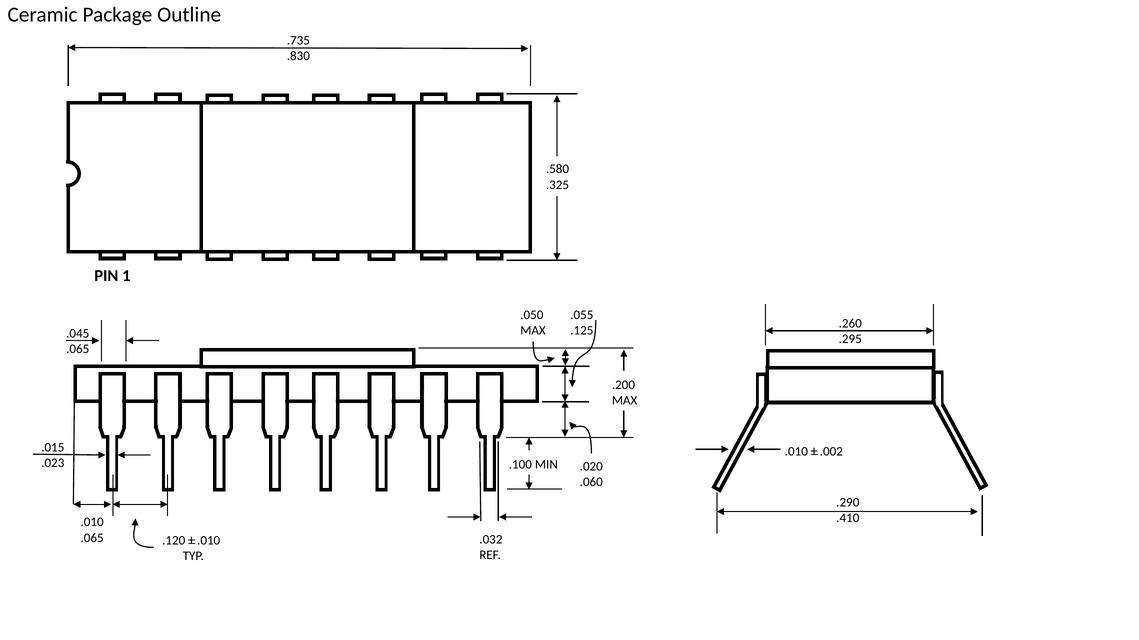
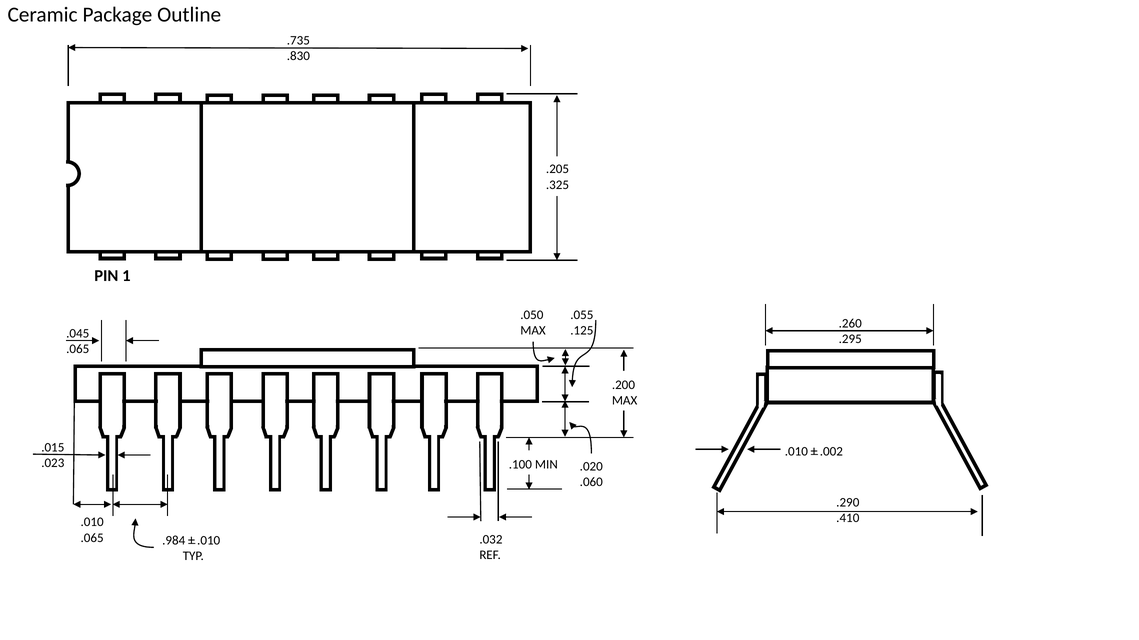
.580: .580 -> .205 (558, 169)
.120: .120 -> .984 (174, 541)
